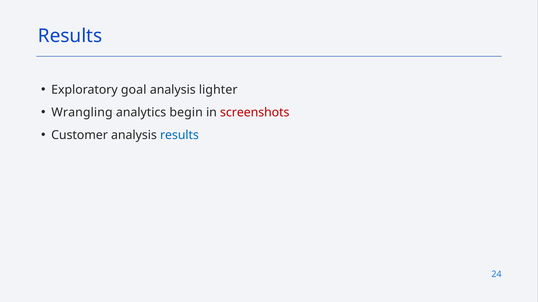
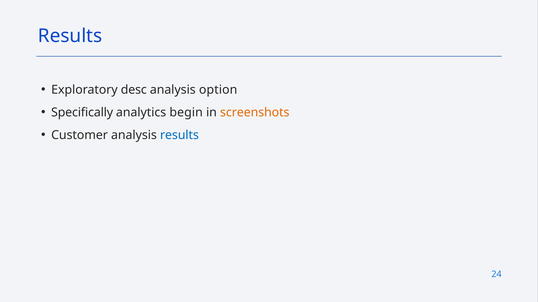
goal: goal -> desc (134, 90)
lighter: lighter -> option (218, 90)
Wrangling: Wrangling -> Specifically (82, 113)
screenshots colour: red -> orange (255, 113)
